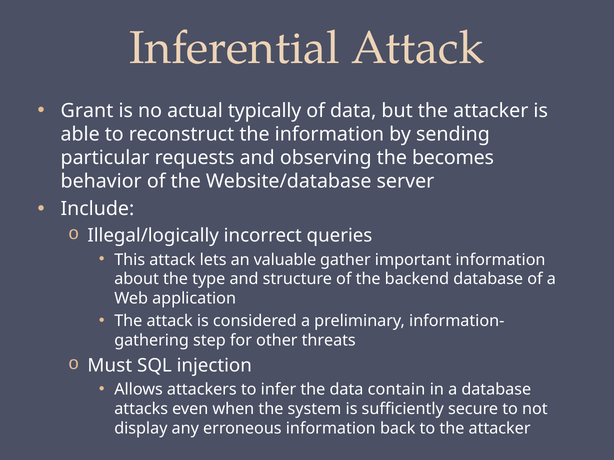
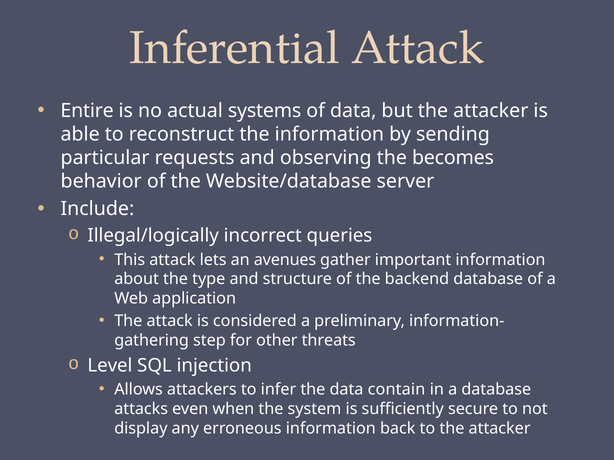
Grant: Grant -> Entire (87, 111)
typically: typically -> systems (265, 111)
valuable: valuable -> avenues (285, 260)
Must: Must -> Level (110, 366)
